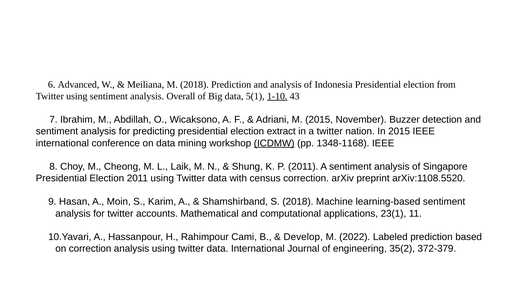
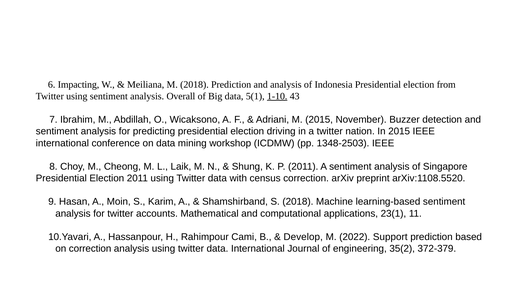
Advanced: Advanced -> Impacting (78, 85)
extract: extract -> driving (281, 131)
ICDMW underline: present -> none (274, 143)
1348-1168: 1348-1168 -> 1348-2503 (343, 143)
Labeled: Labeled -> Support (390, 237)
